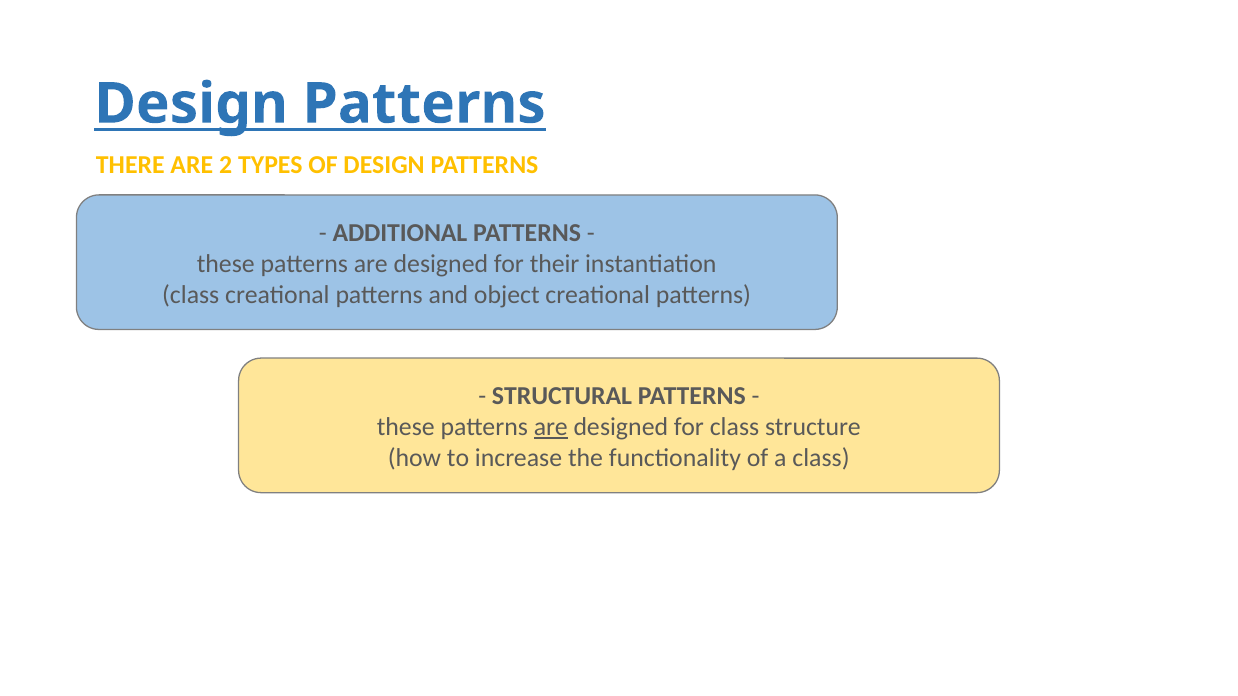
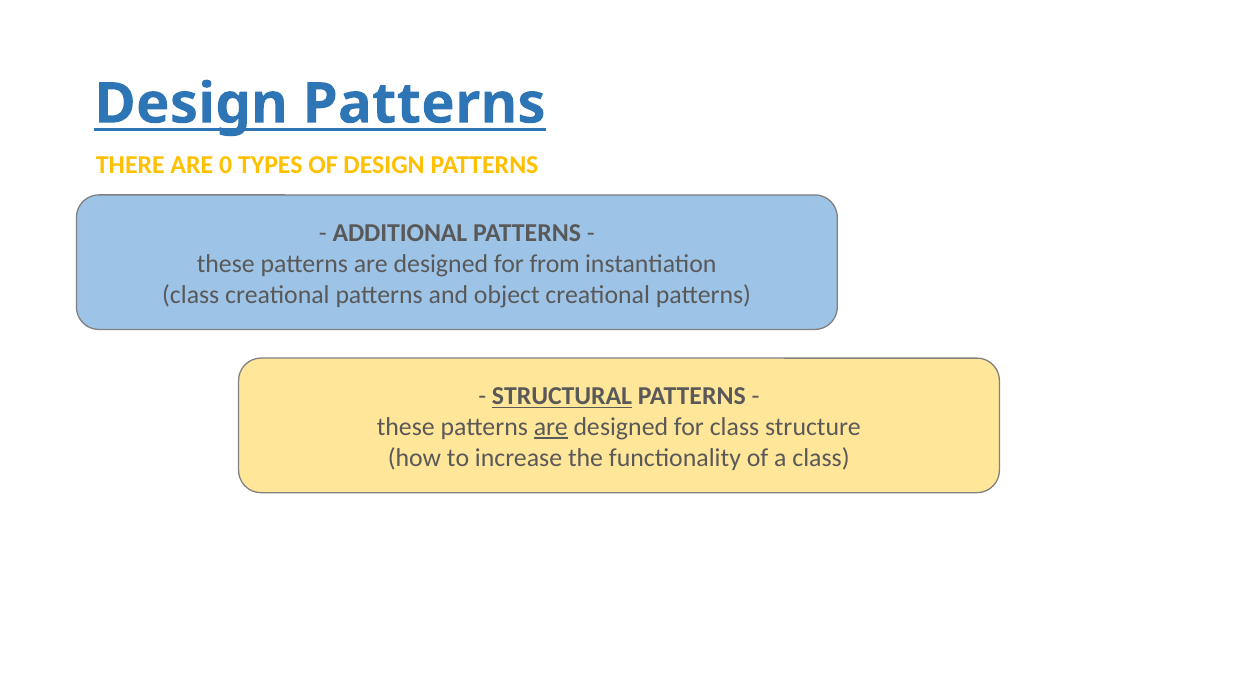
2: 2 -> 0 (226, 165)
their: their -> from (555, 264)
STRUCTURAL underline: none -> present (562, 396)
